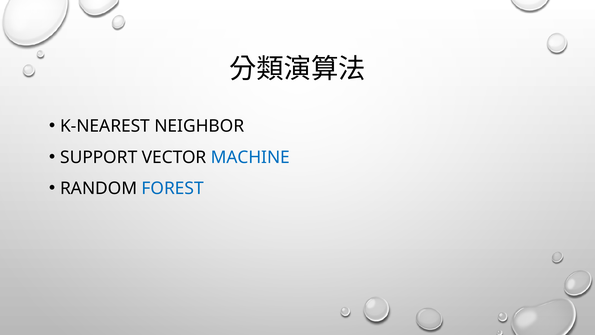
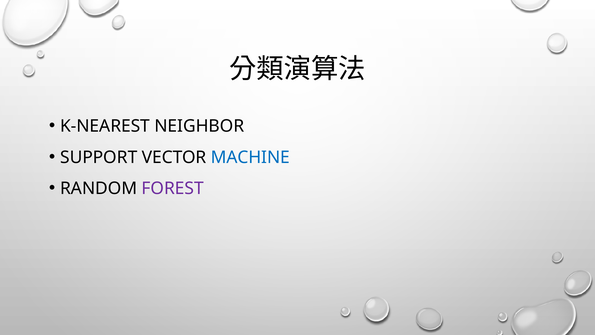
FOREST colour: blue -> purple (173, 188)
